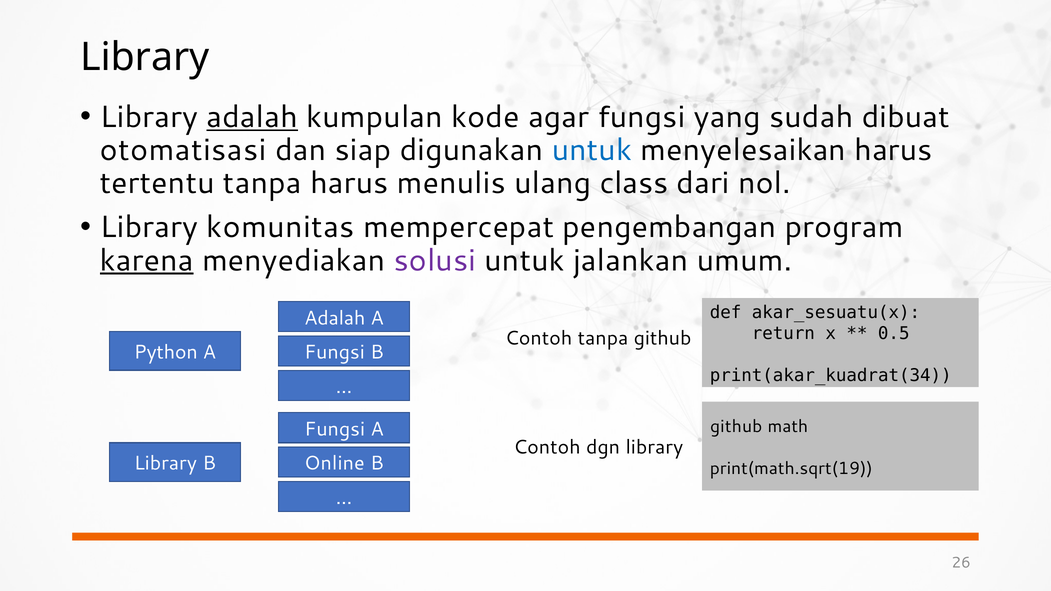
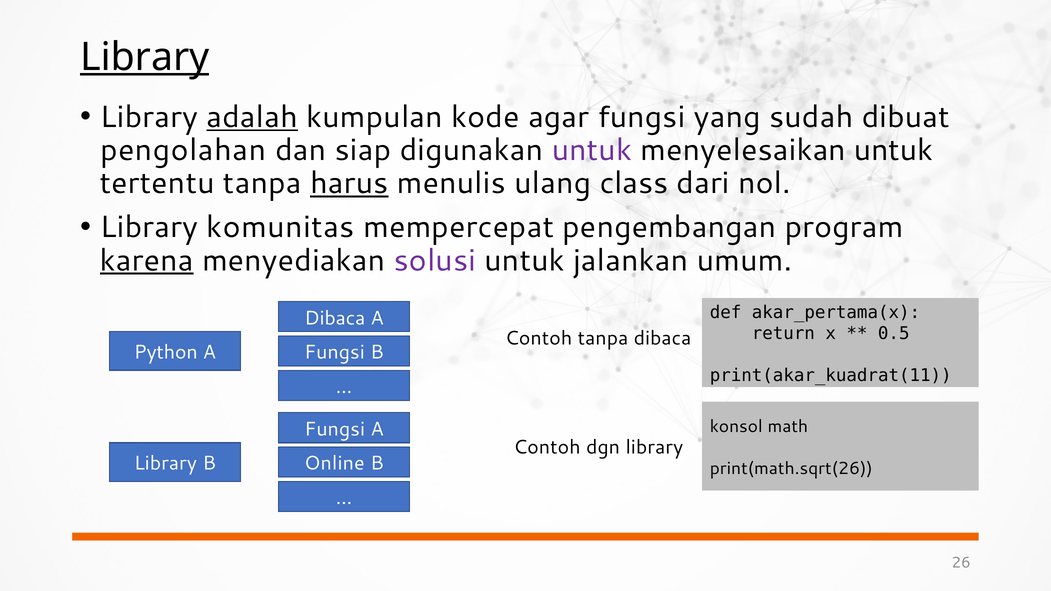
Library underline: none -> present (145, 57)
otomatisasi: otomatisasi -> pengolahan (183, 150)
untuk colour: blue -> purple (592, 150)
menyelesaikan harus: harus -> untuk (893, 150)
harus underline: none -> present (349, 183)
akar_sesuatu(x: akar_sesuatu(x -> akar_pertama(x (836, 312)
Adalah: Adalah -> Dibaca (335, 318)
tanpa github: github -> dibaca (663, 339)
print(akar_kuadrat(34: print(akar_kuadrat(34 -> print(akar_kuadrat(11 (831, 375)
github: github -> konsol (736, 426)
print(math.sqrt(19: print(math.sqrt(19 -> print(math.sqrt(26 (791, 469)
